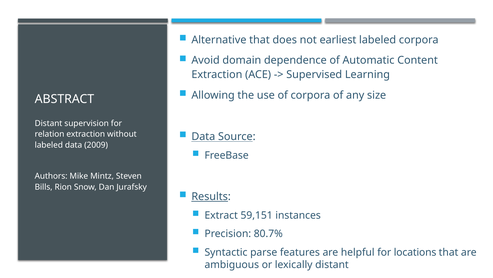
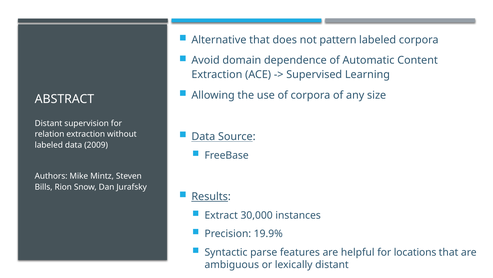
earliest: earliest -> pattern (338, 40)
59,151: 59,151 -> 30,000 (257, 215)
80.7%: 80.7% -> 19.9% (268, 233)
